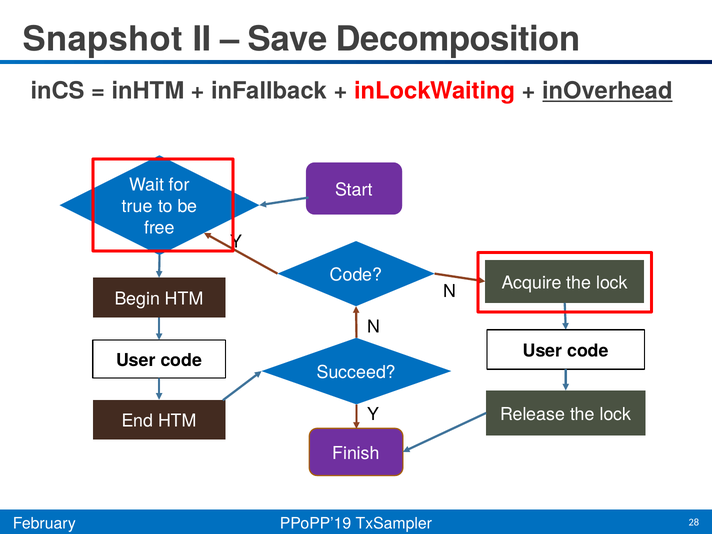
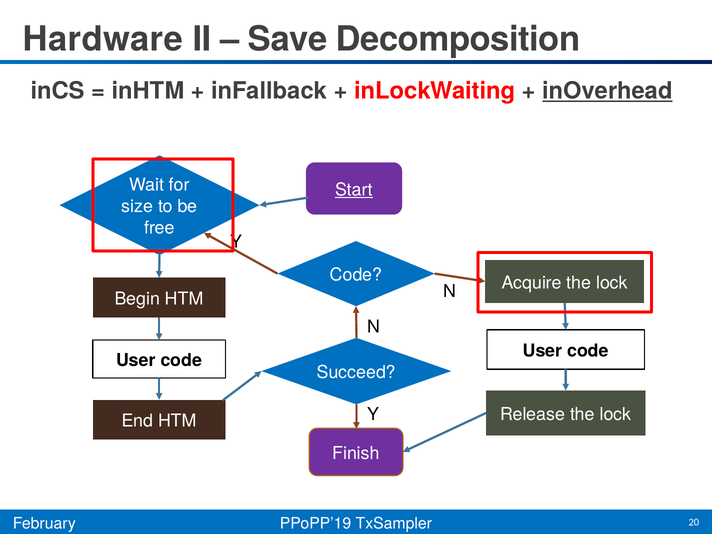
Snapshot: Snapshot -> Hardware (103, 39)
Start underline: none -> present (354, 190)
true: true -> size (137, 206)
28: 28 -> 20 (694, 522)
